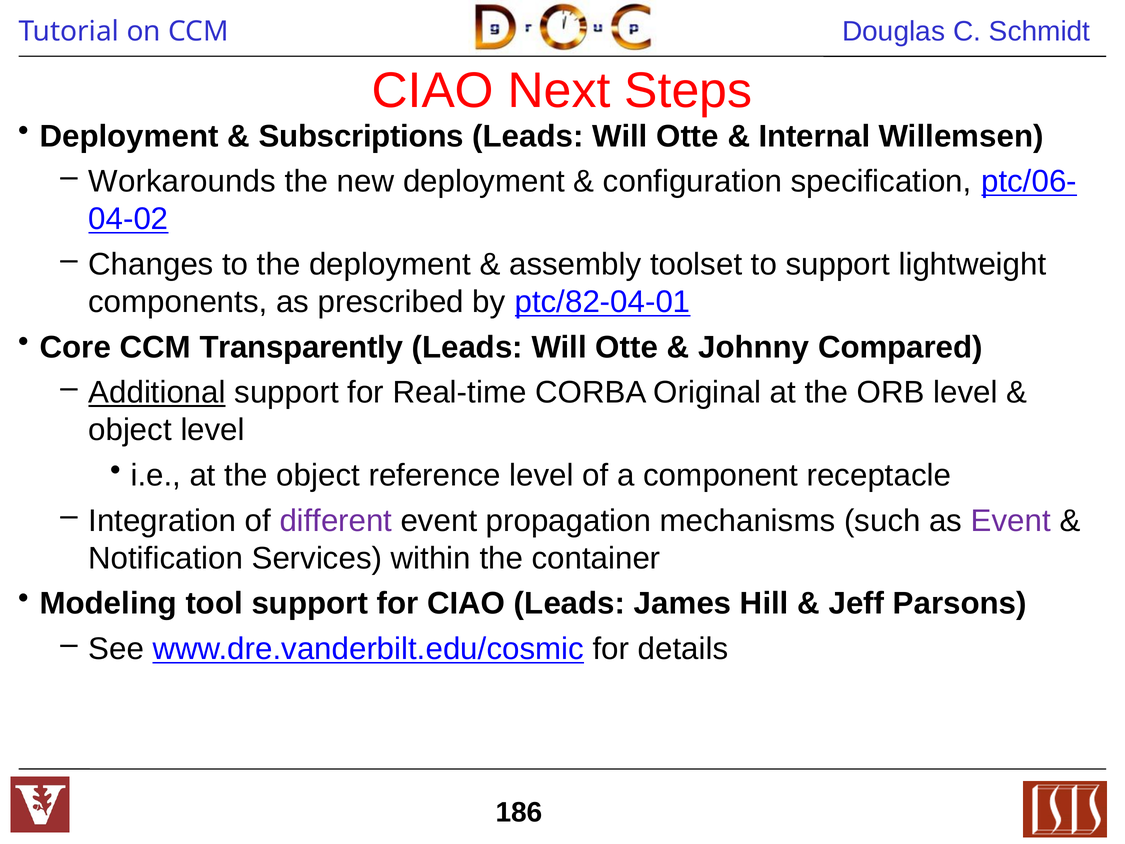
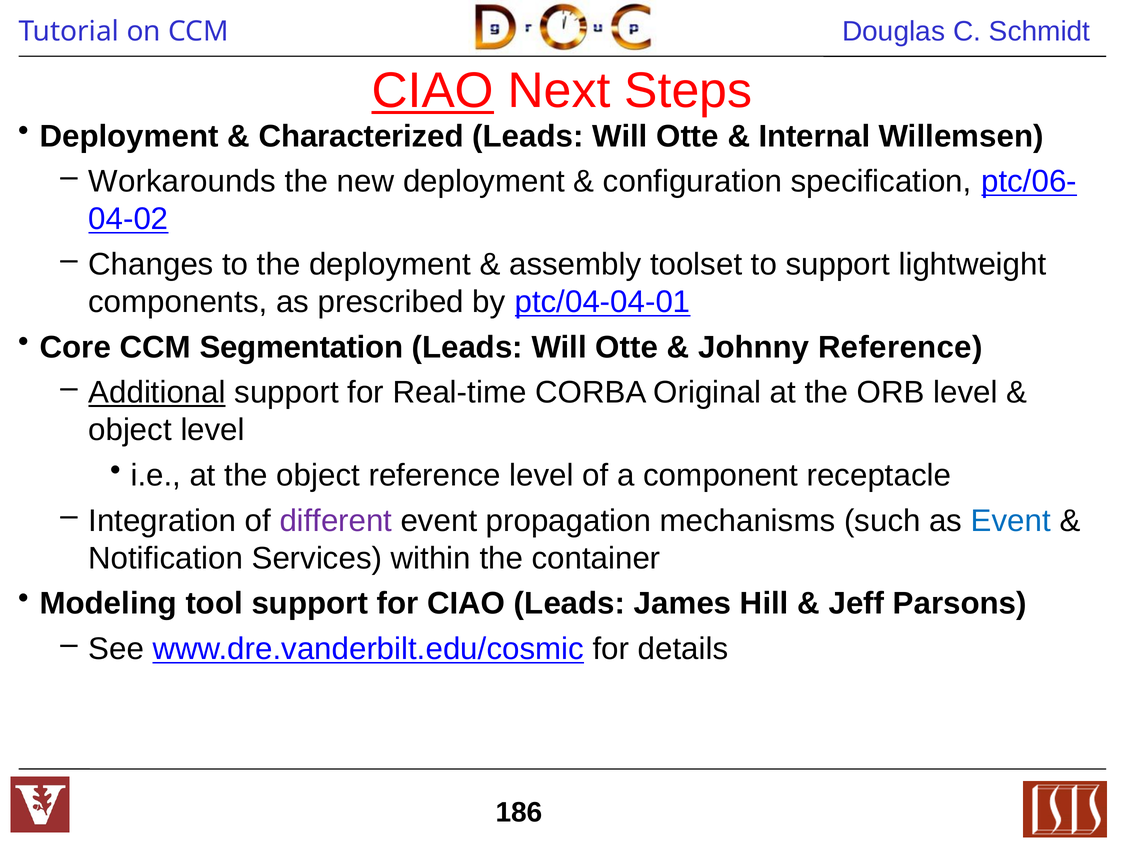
CIAO underline: none -> present (433, 91)
Subscriptions: Subscriptions -> Characterized (361, 136)
ptc/82-04-01: ptc/82-04-01 -> ptc/04-04-01 (603, 302)
Transparently: Transparently -> Segmentation (301, 347)
Johnny Compared: Compared -> Reference (900, 347)
Event colour: purple -> blue (1011, 521)
